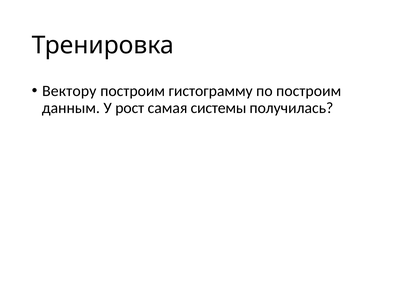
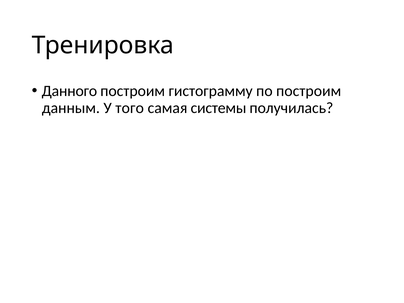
Вектору: Вектору -> Данного (69, 91)
рост: рост -> того (130, 108)
